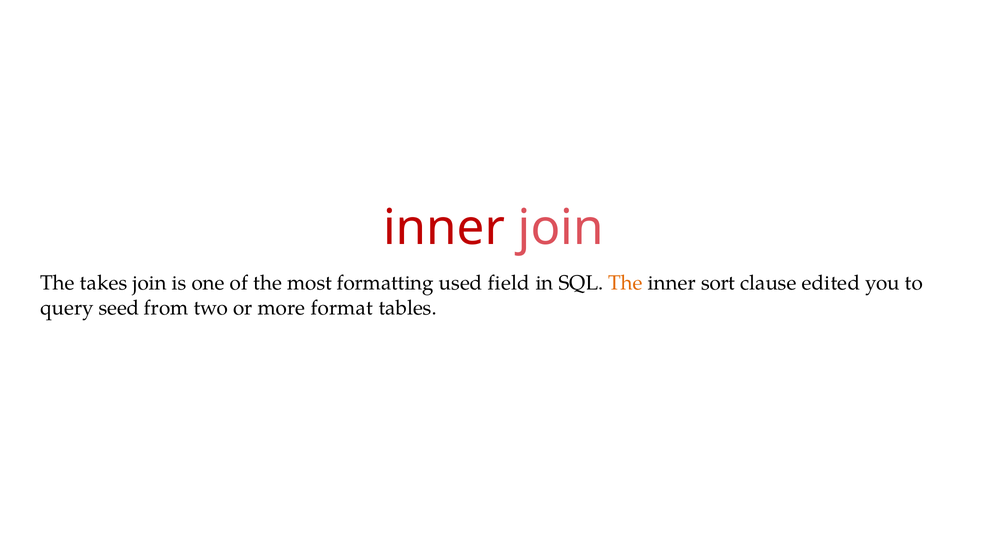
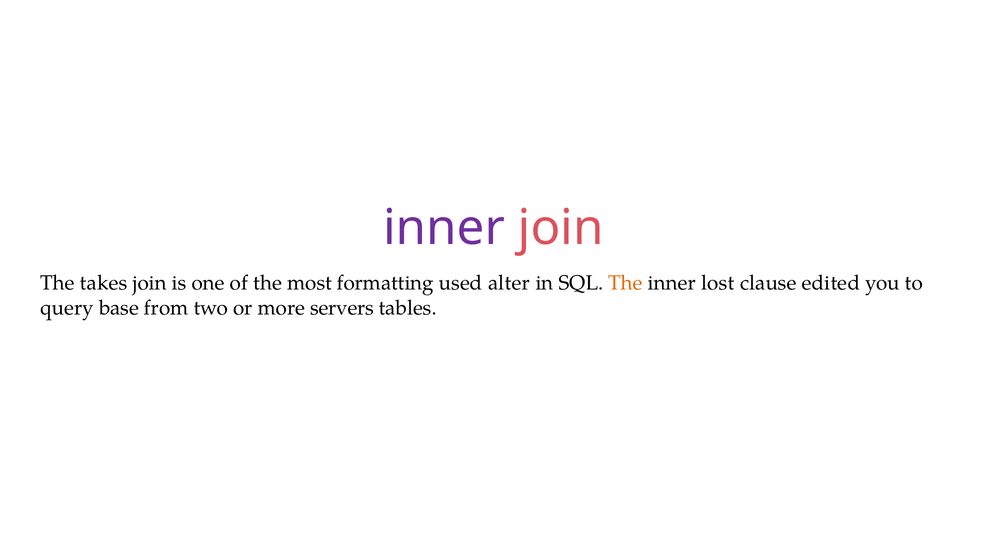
inner colour: red -> purple (444, 228)
field: field -> alter (509, 283)
sort: sort -> lost (718, 283)
seed: seed -> base (119, 308)
format: format -> servers (342, 308)
